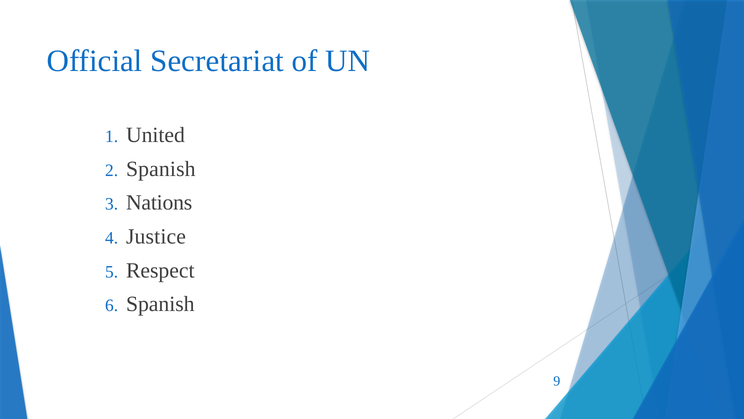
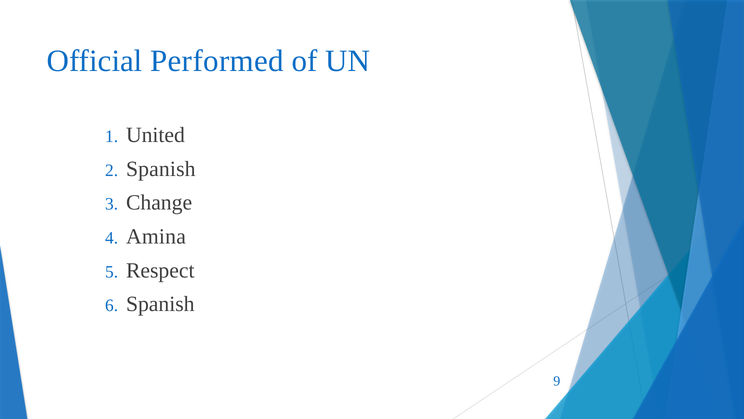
Secretariat: Secretariat -> Performed (217, 61)
Nations: Nations -> Change (159, 203)
Justice: Justice -> Amina (156, 236)
